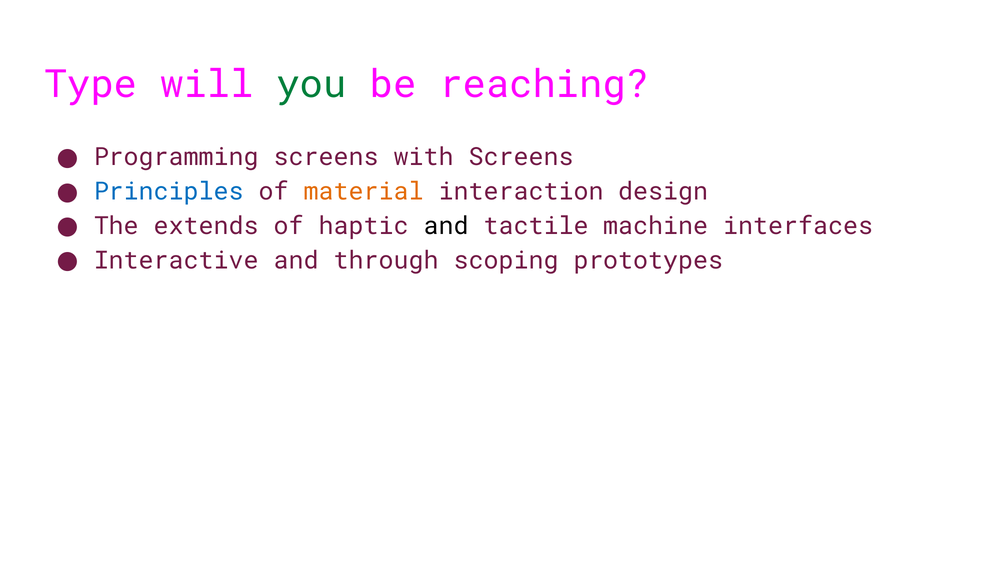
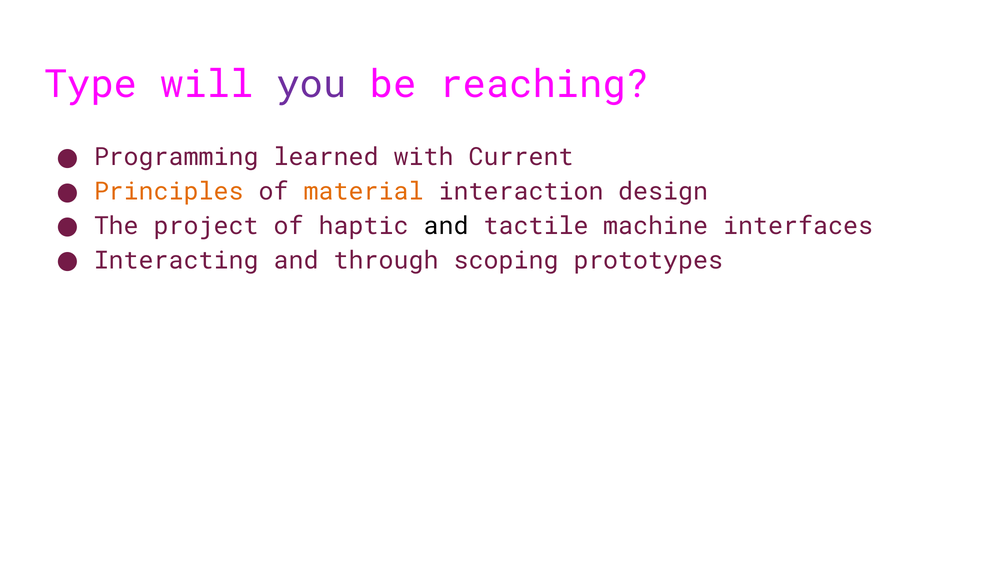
you colour: green -> purple (312, 85)
Programming screens: screens -> learned (326, 157)
with Screens: Screens -> Current (521, 157)
Principles colour: blue -> orange (169, 192)
extends: extends -> project (206, 226)
Interactive: Interactive -> Interacting (176, 260)
